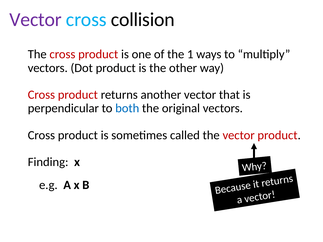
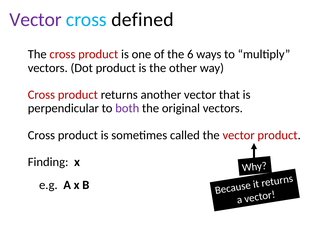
collision: collision -> defined (143, 20)
1: 1 -> 6 (190, 54)
both colour: blue -> purple (127, 108)
